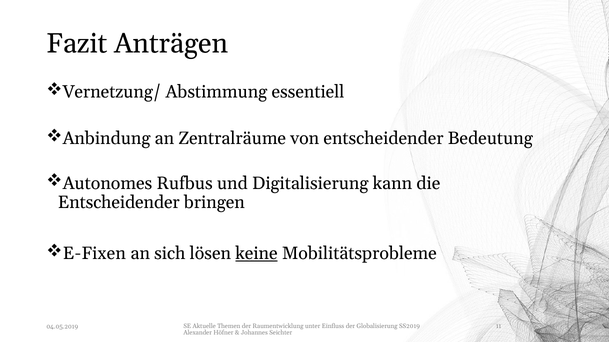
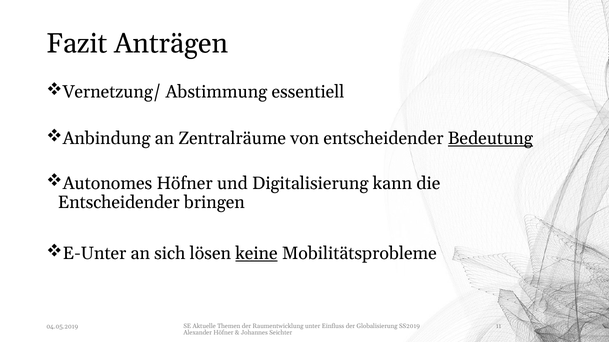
Bedeutung underline: none -> present (490, 139)
Autonomes Rufbus: Rufbus -> Höfner (185, 183)
E-Fixen: E-Fixen -> E-Unter (94, 254)
